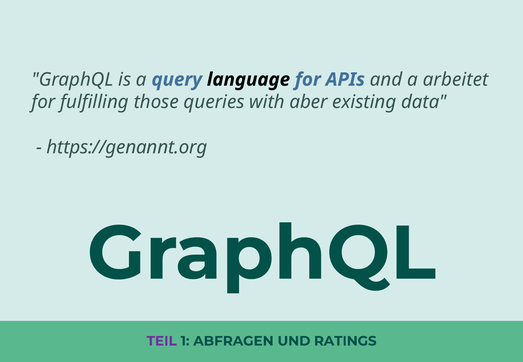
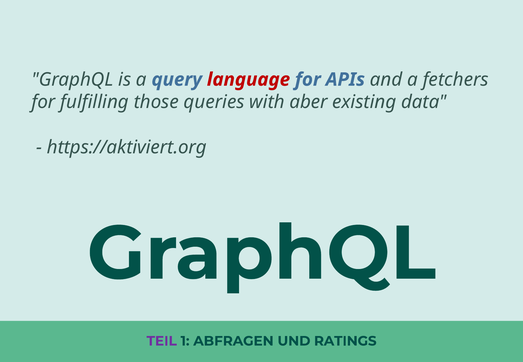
language colour: black -> red (248, 80)
arbeitet: arbeitet -> fetchers (456, 80)
https://genannt.org: https://genannt.org -> https://aktiviert.org (127, 147)
